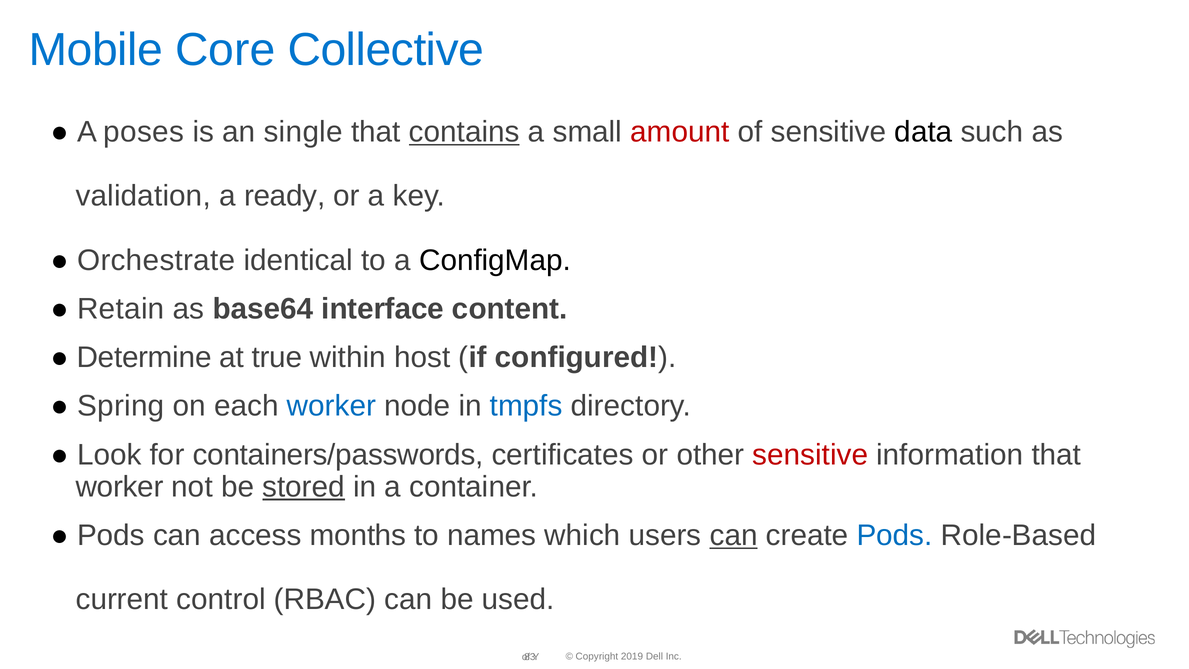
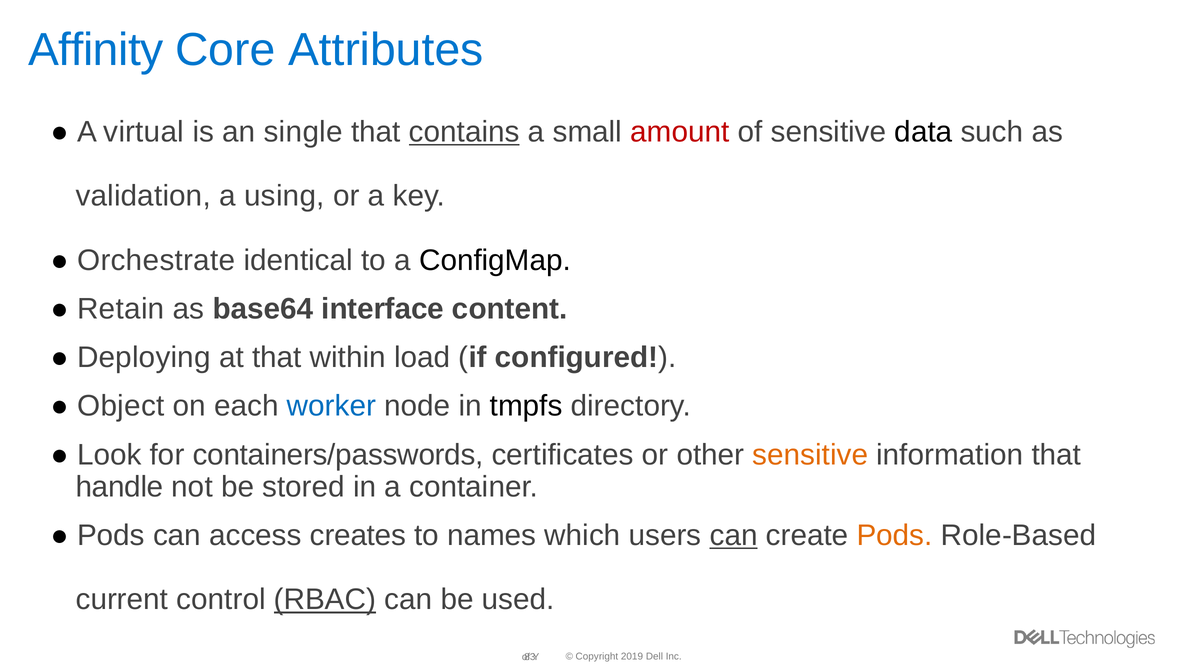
Mobile: Mobile -> Affinity (96, 50)
Collective: Collective -> Attributes (386, 50)
poses: poses -> virtual (144, 132)
ready: ready -> using (284, 196)
Determine: Determine -> Deploying (144, 357)
at true: true -> that (277, 357)
host: host -> load (422, 357)
Spring: Spring -> Object (121, 406)
tmpfs colour: blue -> black (526, 406)
sensitive colour: red -> orange (810, 455)
worker: worker -> handle (120, 487)
stored underline: present -> none (304, 487)
months: months -> creates (358, 535)
Pods colour: blue -> orange (895, 535)
RBAC underline: none -> present (325, 599)
